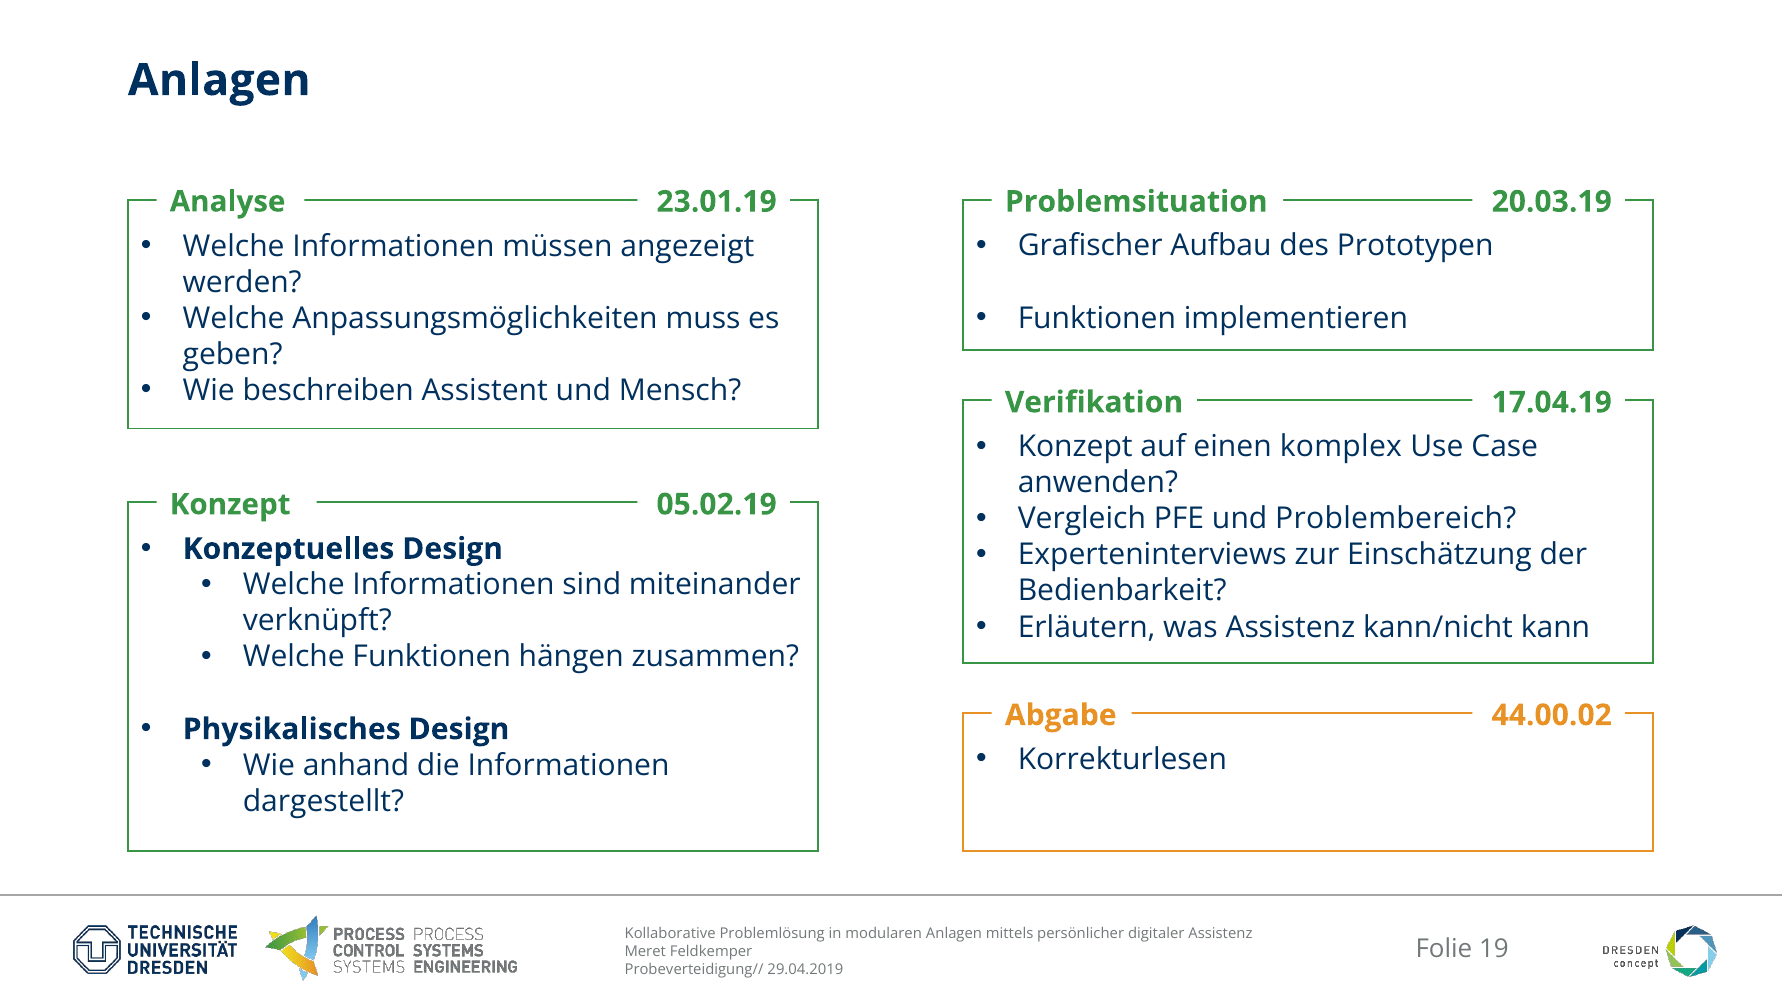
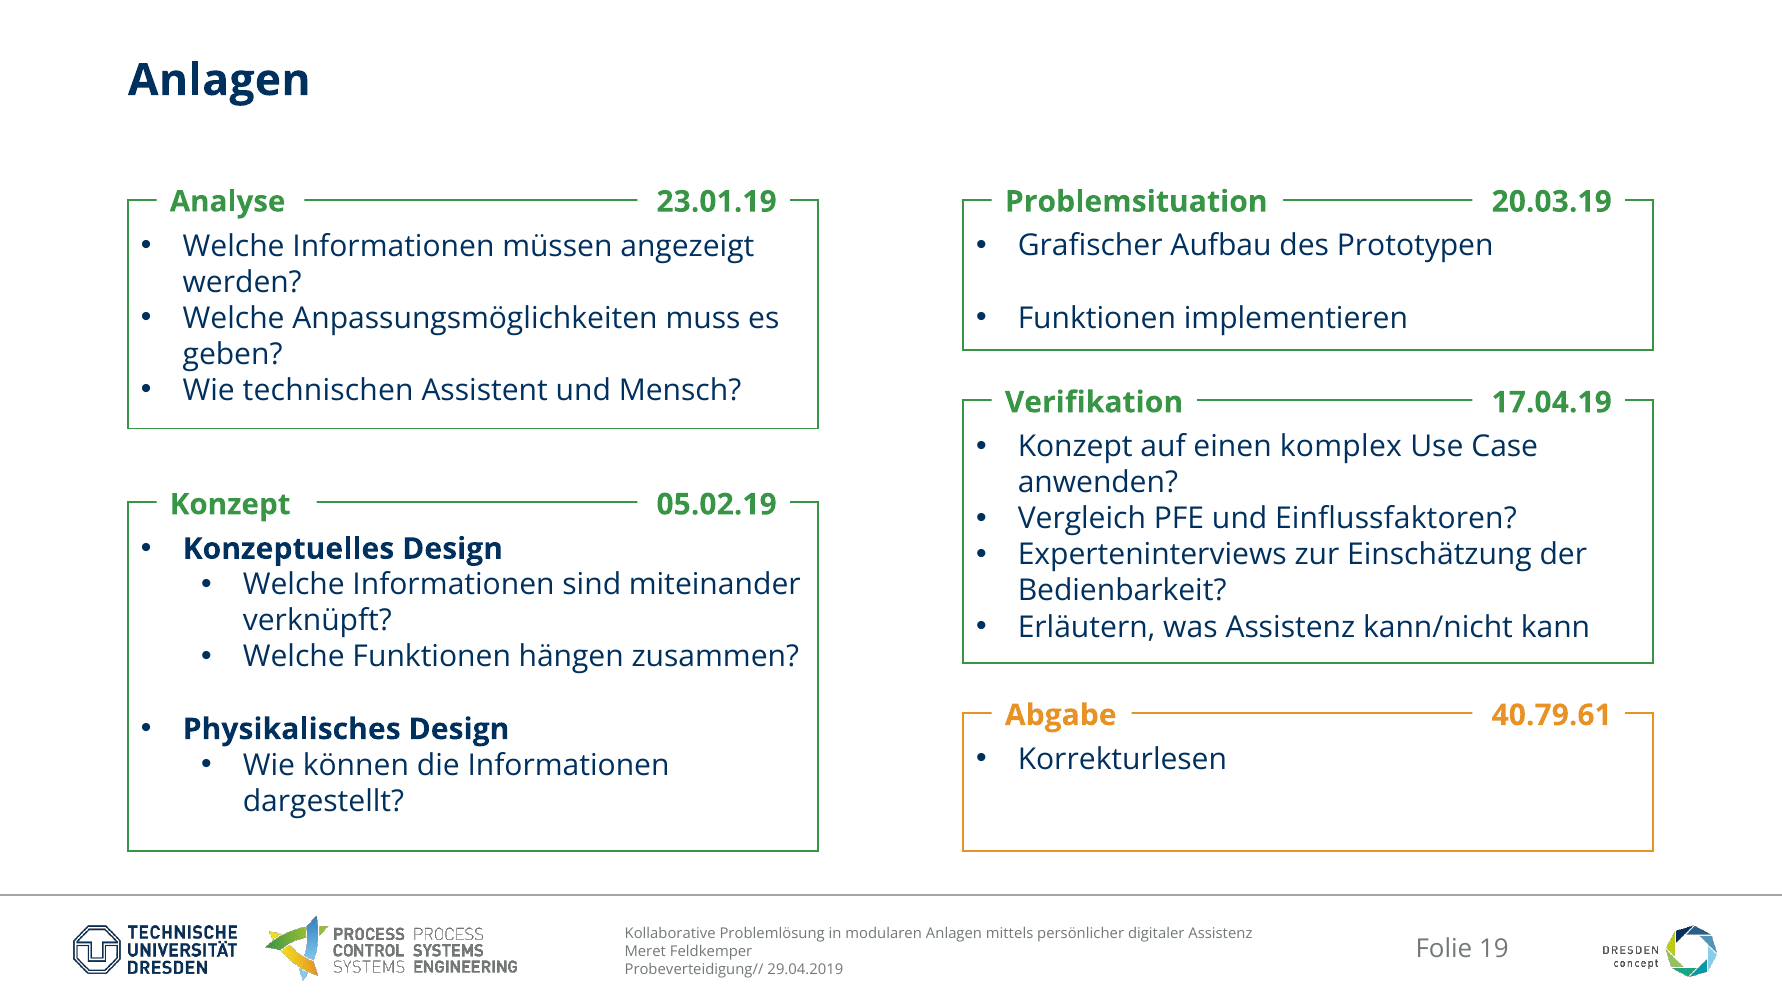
beschreiben: beschreiben -> technischen (328, 391)
Problembereich: Problembereich -> Einflussfaktoren (1396, 519)
44.00.02: 44.00.02 -> 40.79.61 (1552, 715)
anhand: anhand -> können (356, 766)
